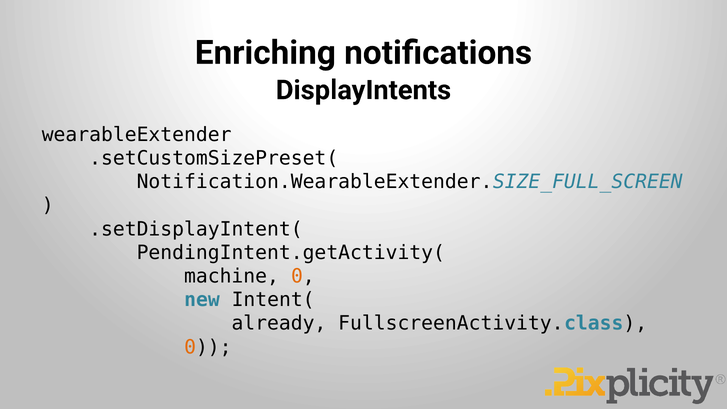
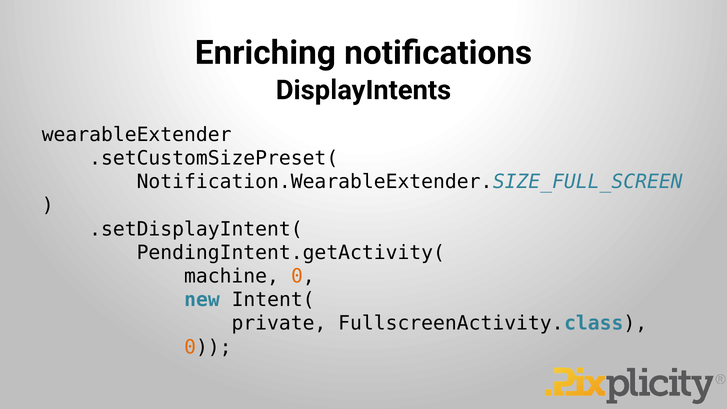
already: already -> private (279, 323)
